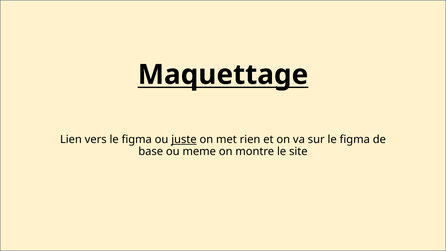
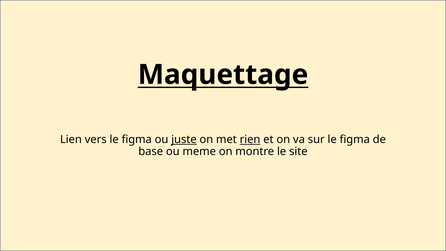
rien underline: none -> present (250, 139)
